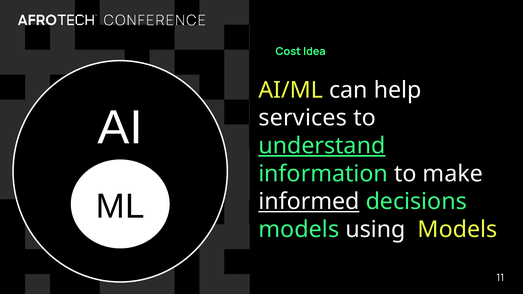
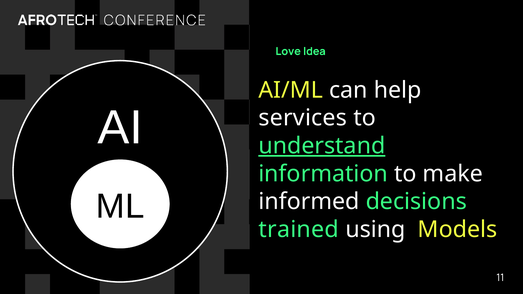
Cost: Cost -> Love (288, 51)
informed underline: present -> none (309, 202)
models: models -> trained (299, 230)
